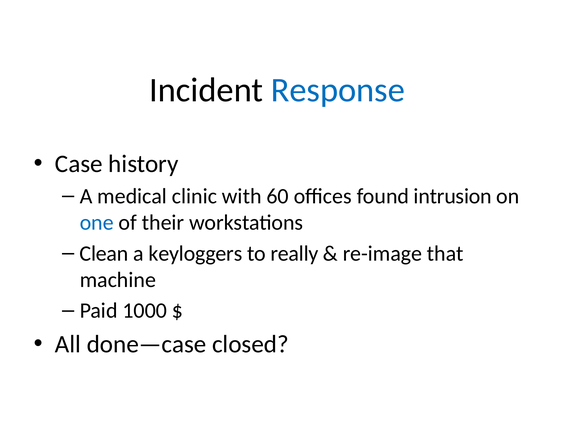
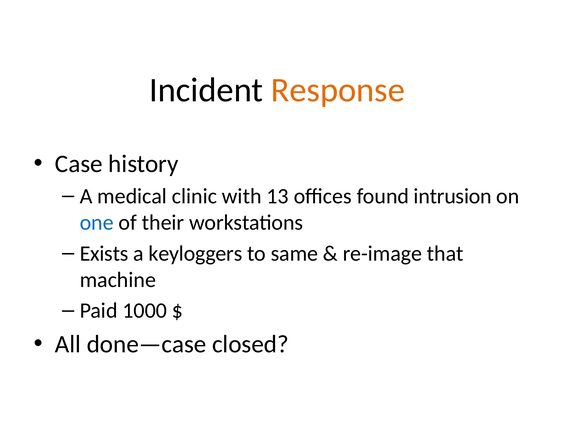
Response colour: blue -> orange (338, 90)
60: 60 -> 13 (278, 196)
Clean: Clean -> Exists (104, 253)
really: really -> same (294, 253)
